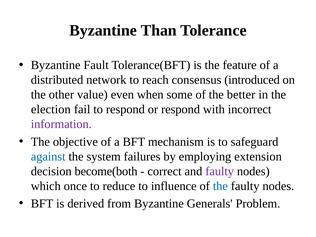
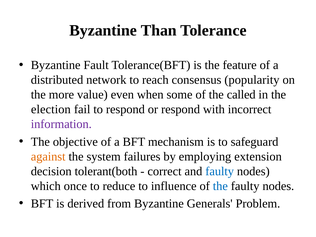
introduced: introduced -> popularity (252, 80)
other: other -> more (61, 95)
better: better -> called (241, 95)
against colour: blue -> orange (48, 156)
become(both: become(both -> tolerant(both (106, 171)
faulty colour: purple -> blue (220, 171)
